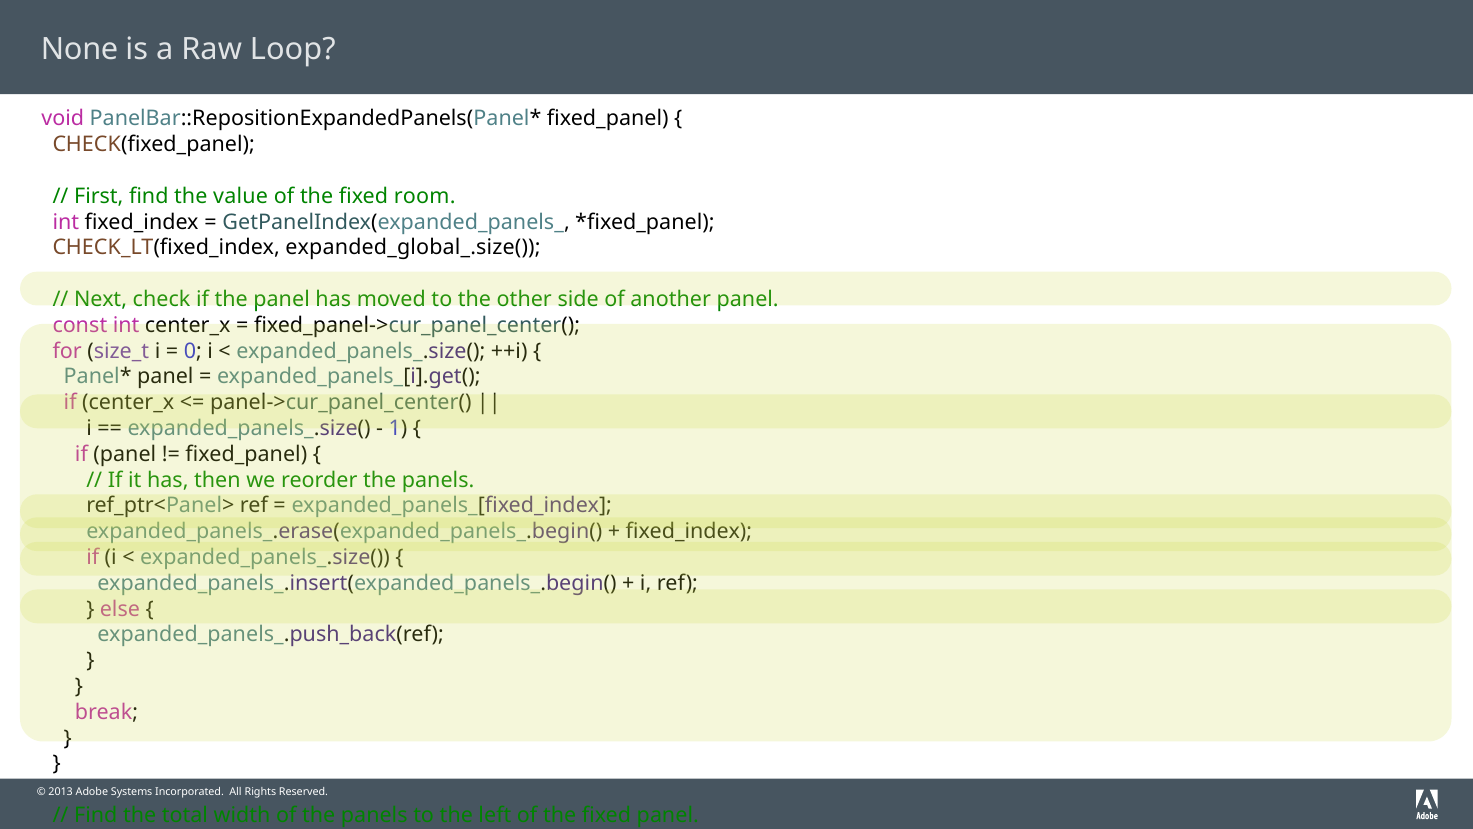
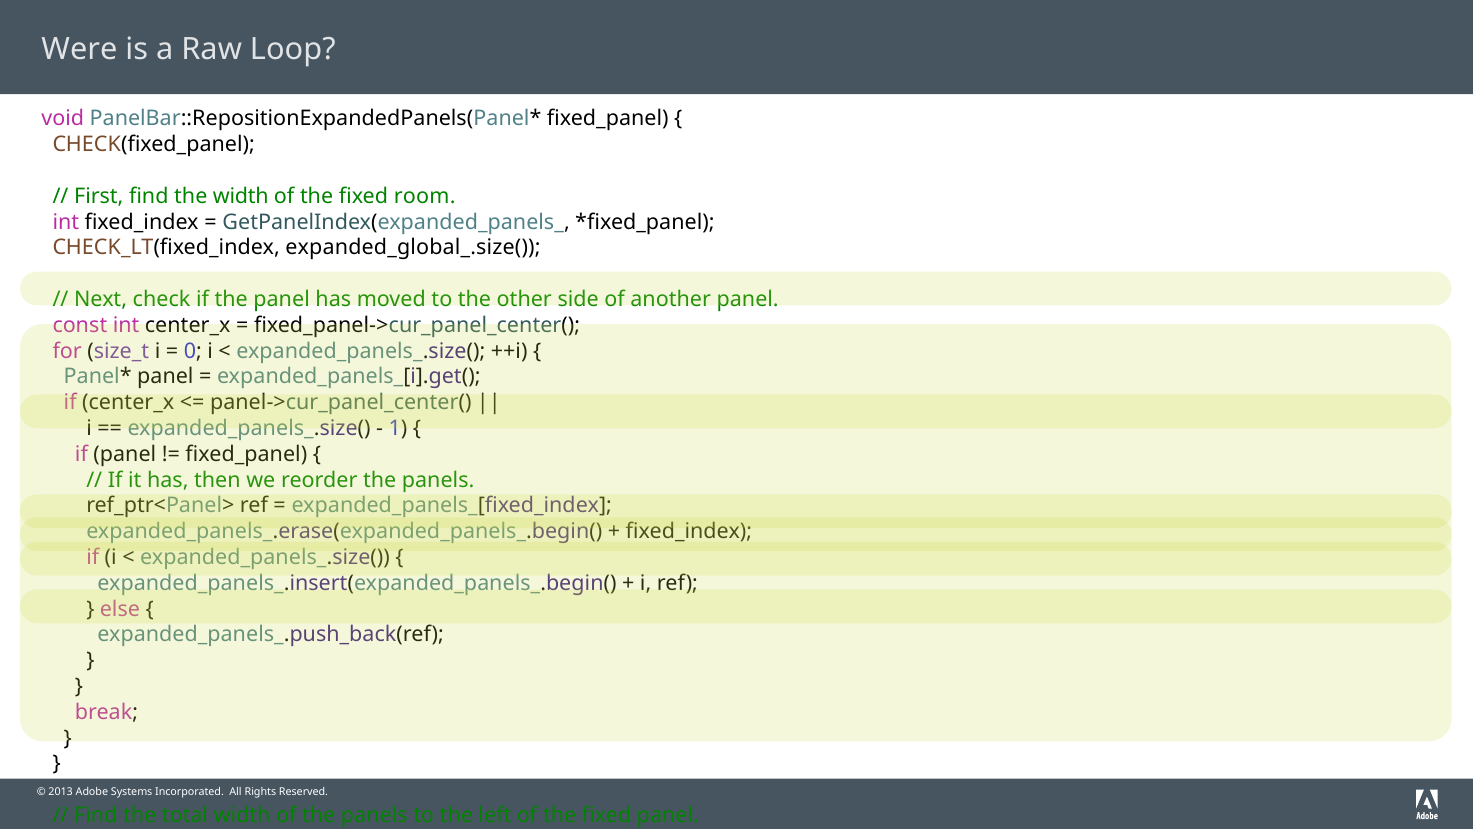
None: None -> Were (79, 49)
First find the value: value -> width (241, 196)
